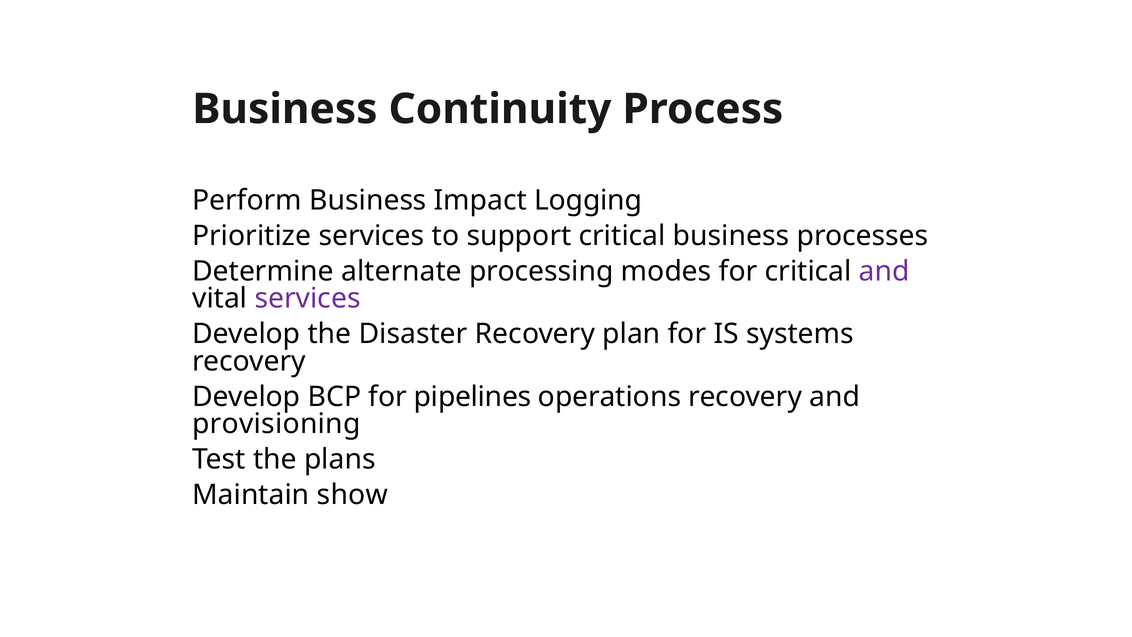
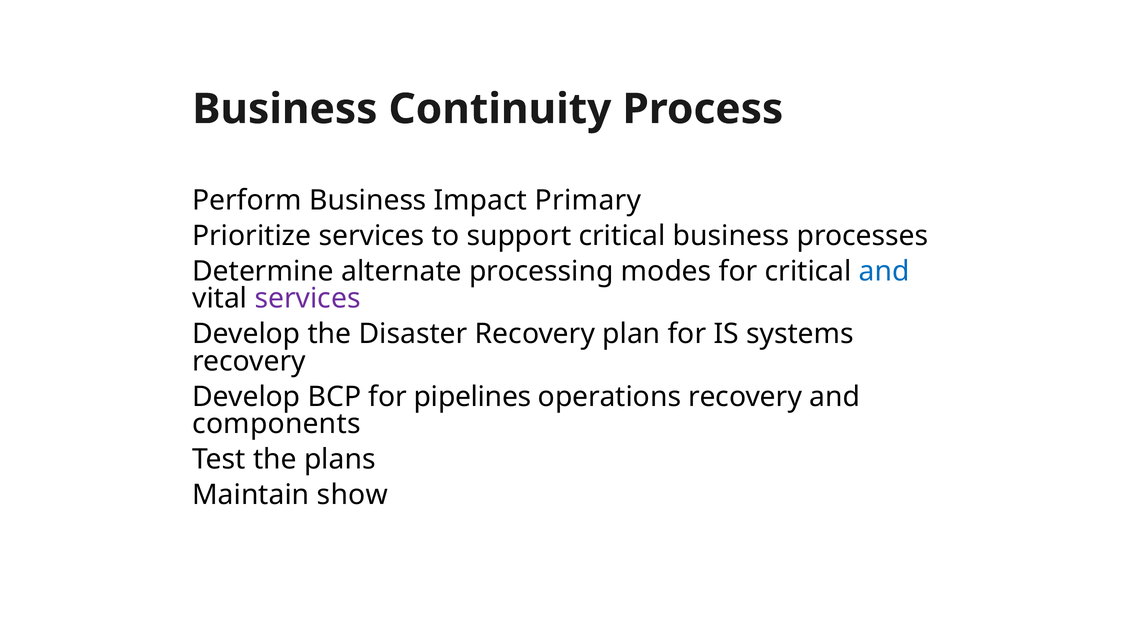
Logging: Logging -> Primary (588, 200)
and colour: purple -> blue (884, 271)
provisioning: provisioning -> components (276, 424)
